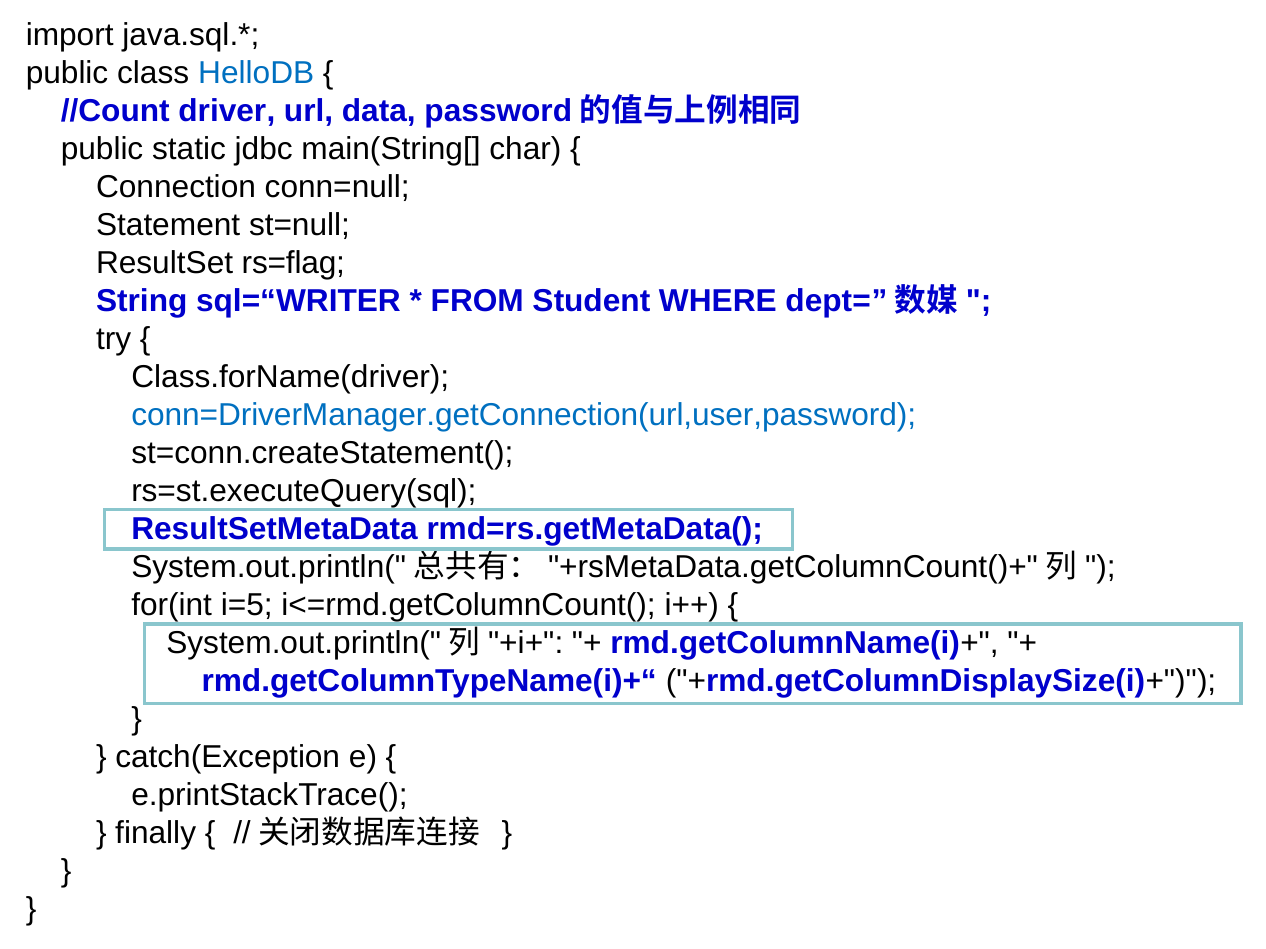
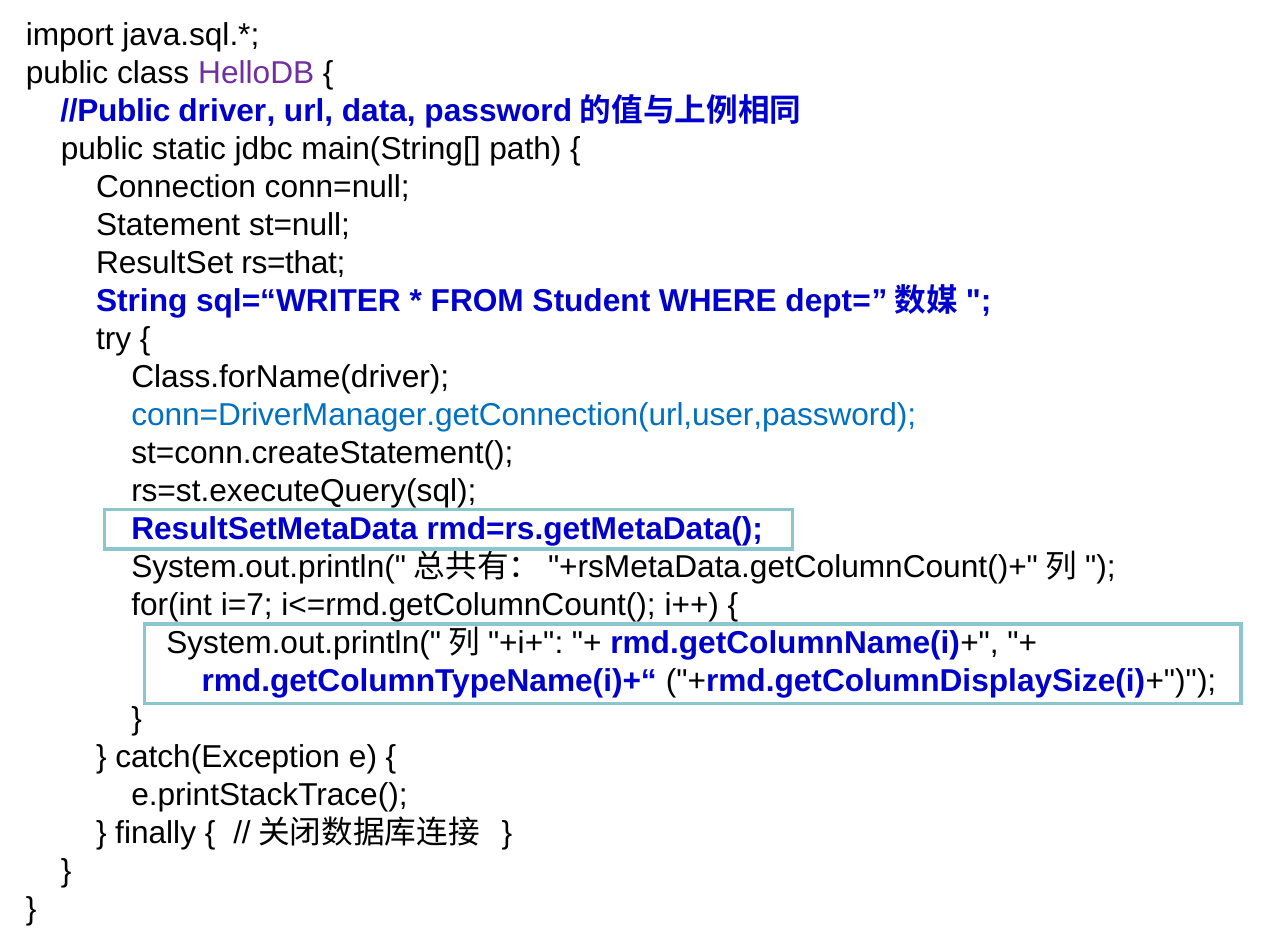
HelloDB colour: blue -> purple (256, 73)
//Count: //Count -> //Public (115, 111)
char: char -> path (525, 149)
rs=flag: rs=flag -> rs=that (293, 263)
i=5: i=5 -> i=7 (247, 605)
